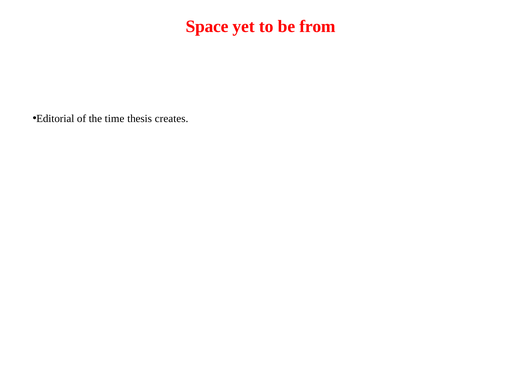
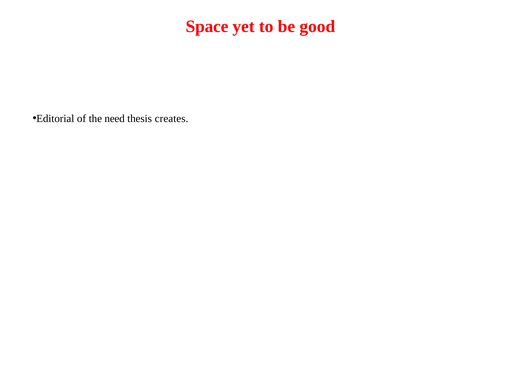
from: from -> good (317, 26)
time: time -> need (115, 119)
